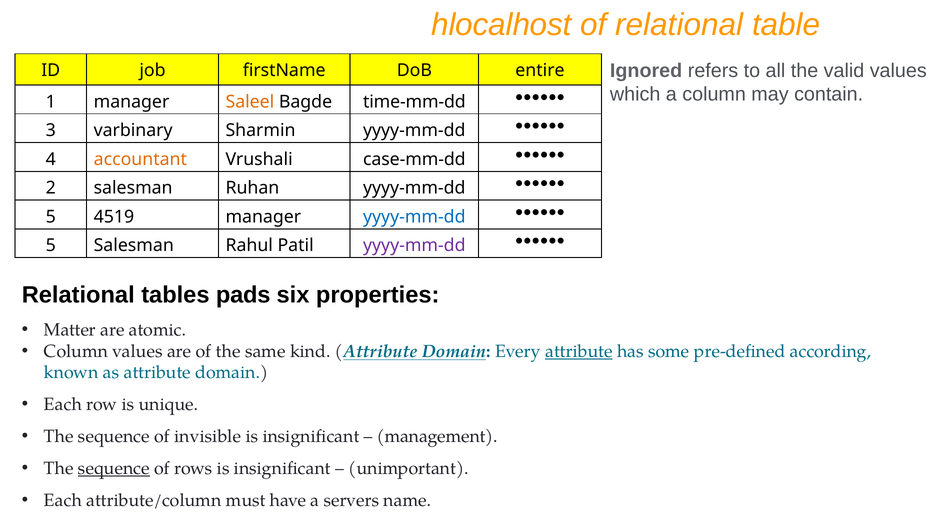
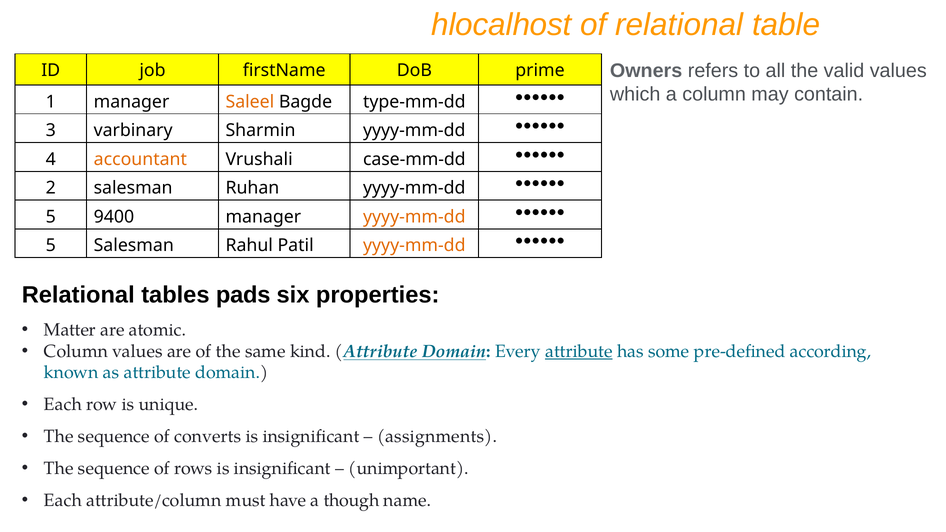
Ignored: Ignored -> Owners (646, 71)
entire: entire -> prime (540, 70)
time-mm-dd: time-mm-dd -> type-mm-dd (414, 102)
4519: 4519 -> 9400 (114, 217)
yyyy-mm-dd colour: blue -> orange (414, 217)
yyyy-mm-dd colour: purple -> orange (414, 246)
invisible: invisible -> converts (208, 436)
management: management -> assignments (437, 436)
sequence underline: present -> none (114, 468)
servers: servers -> though (352, 500)
